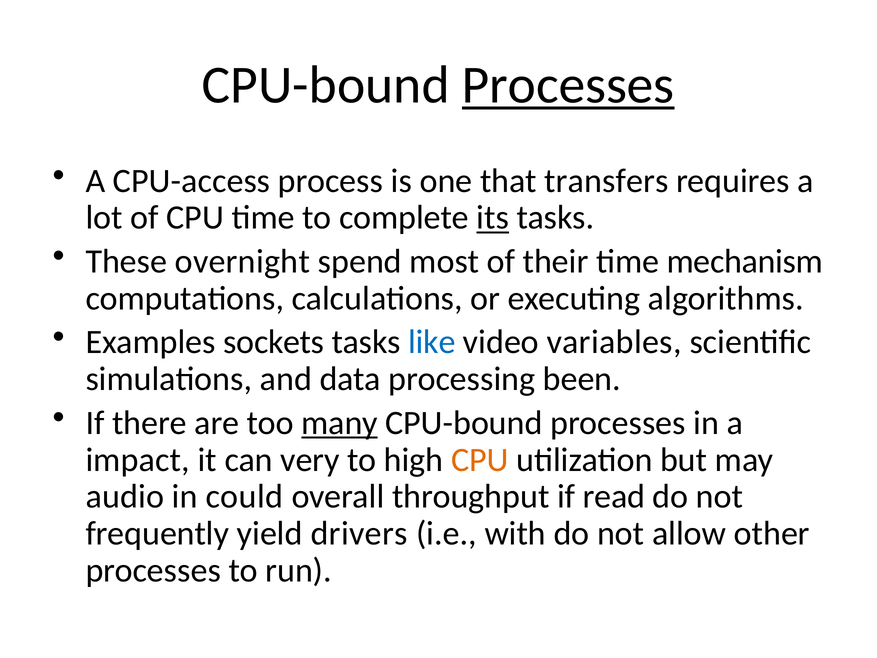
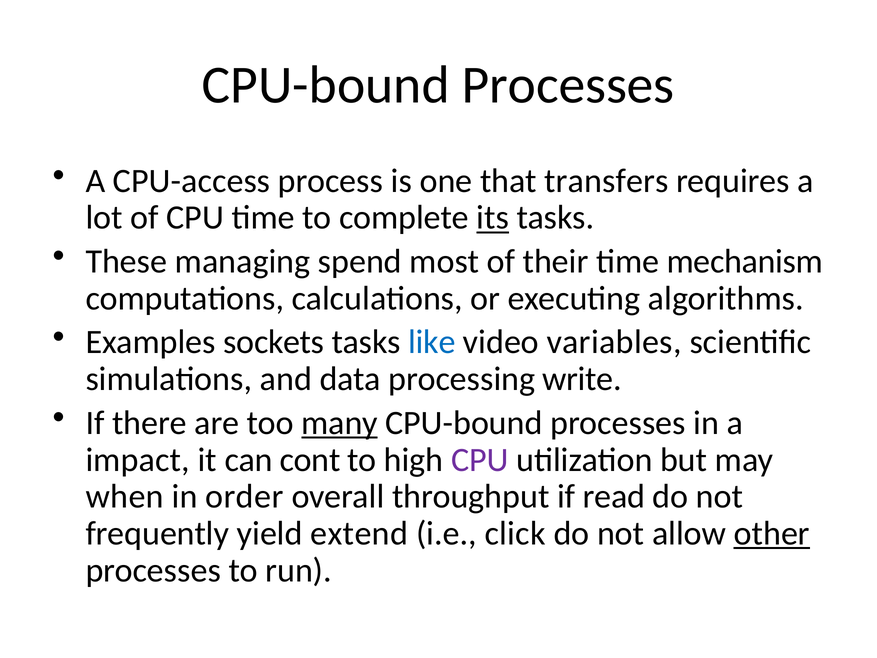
Processes underline: present -> none (568, 85)
overnight: overnight -> managing (243, 261)
been: been -> write (582, 379)
very: very -> cont (310, 460)
CPU colour: orange -> purple (480, 460)
audio: audio -> when (125, 496)
could: could -> order (244, 496)
drivers: drivers -> extend (359, 533)
with: with -> click (515, 533)
other underline: none -> present (772, 533)
